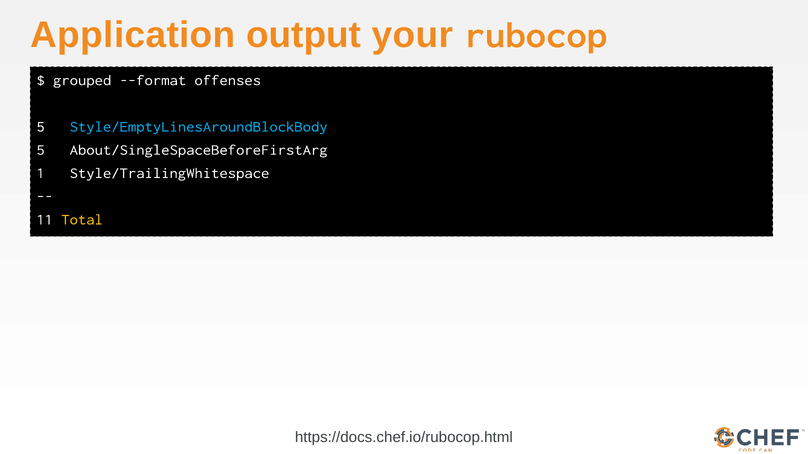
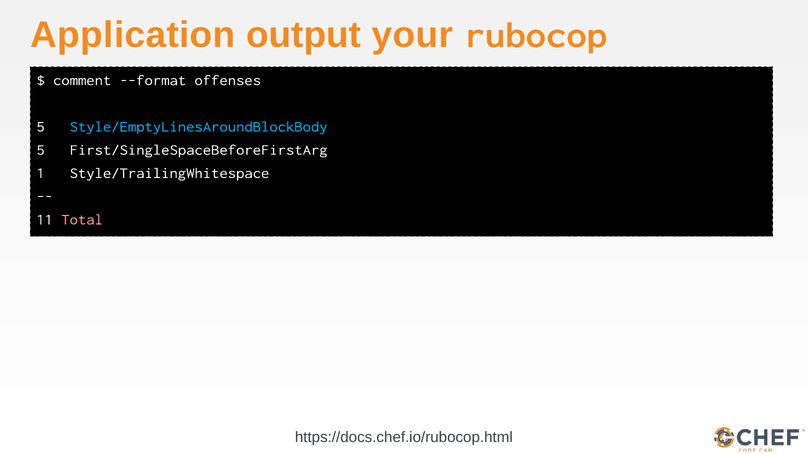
grouped: grouped -> comment (82, 80)
About/SingleSpaceBeforeFirstArg: About/SingleSpaceBeforeFirstArg -> First/SingleSpaceBeforeFirstArg (199, 150)
Total colour: yellow -> pink (82, 220)
